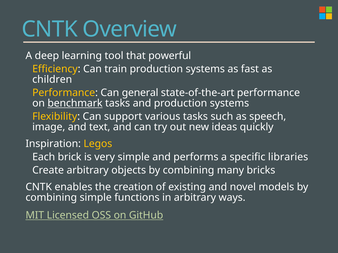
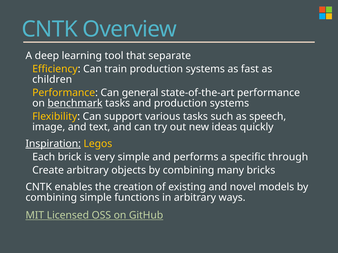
powerful: powerful -> separate (170, 56)
Inspiration underline: none -> present (53, 144)
libraries: libraries -> through (288, 157)
